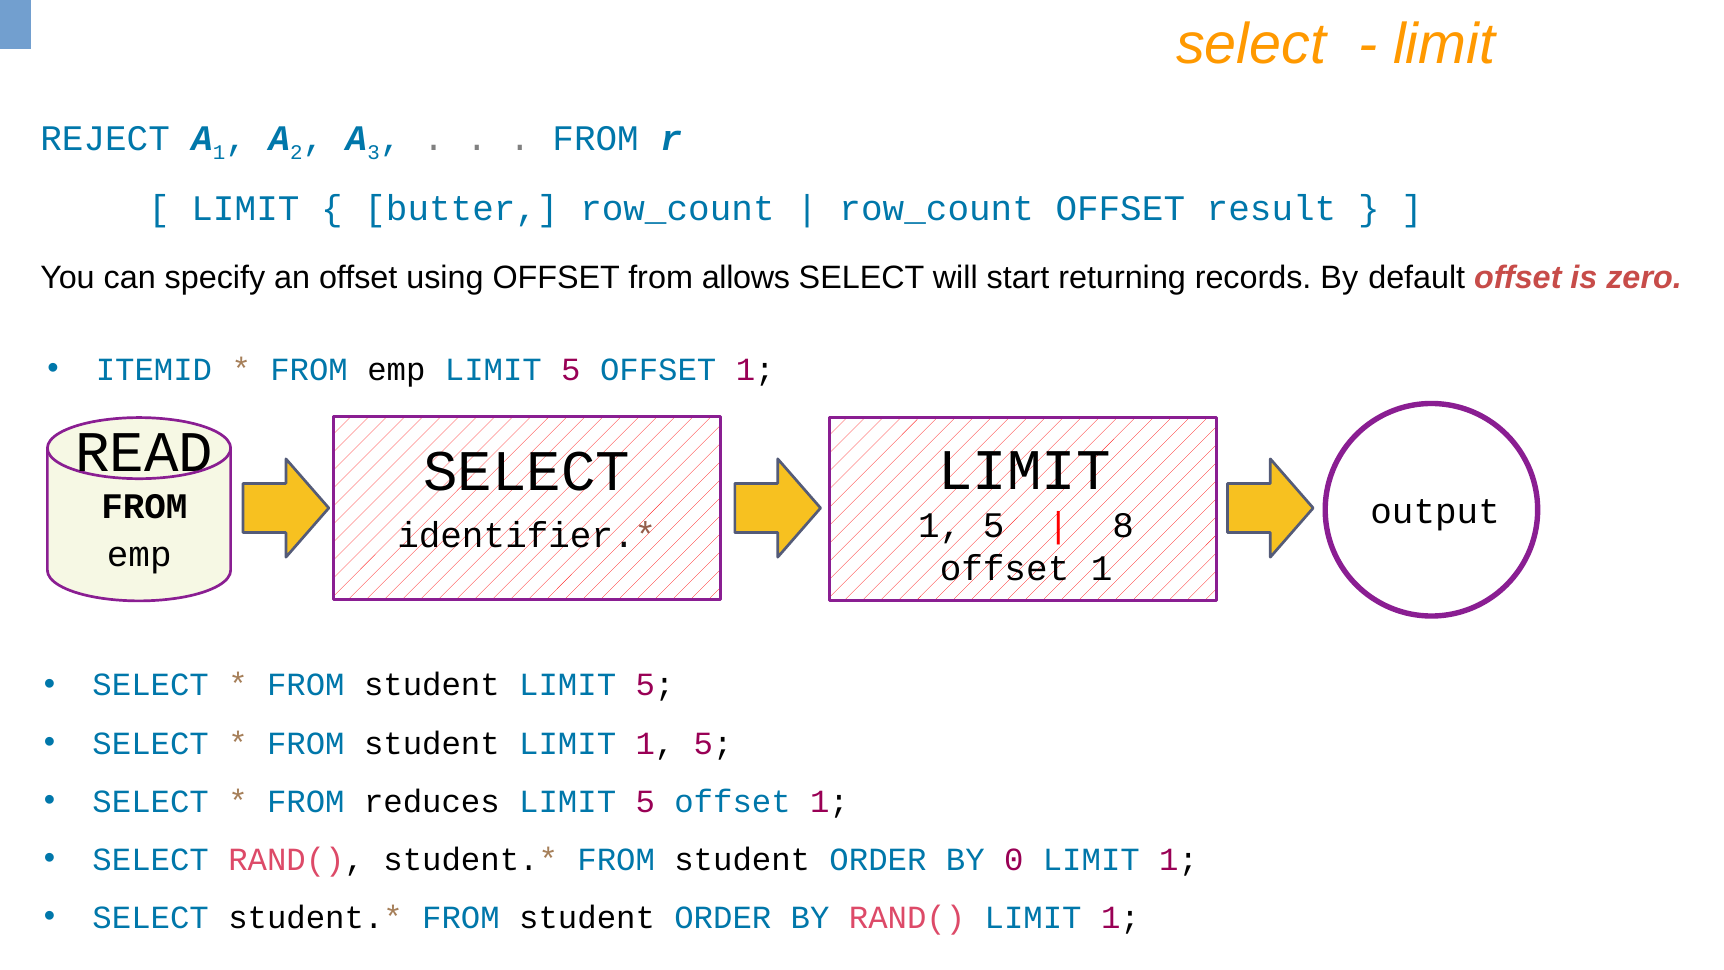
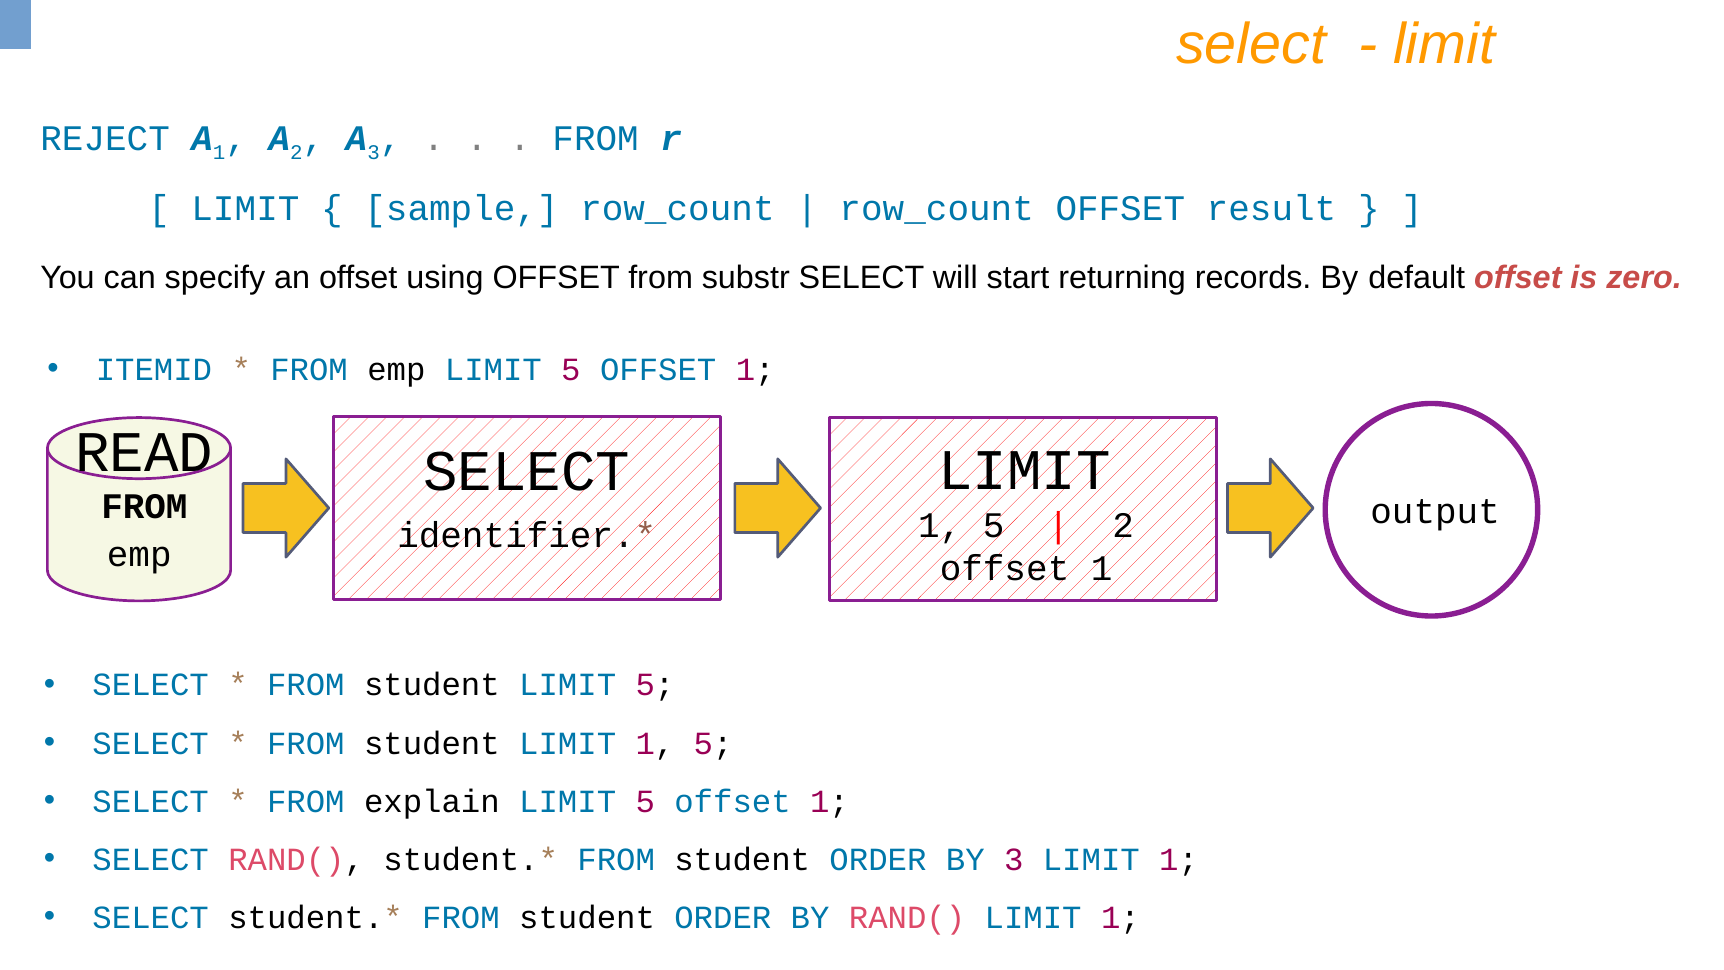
butter: butter -> sample (461, 209)
allows: allows -> substr (746, 277)
8: 8 -> 2 (1123, 526)
reduces: reduces -> explain (432, 801)
BY 0: 0 -> 3 (1014, 860)
